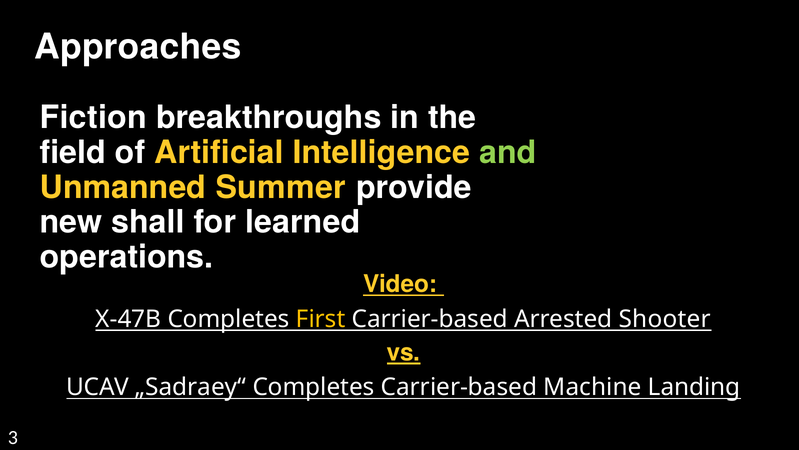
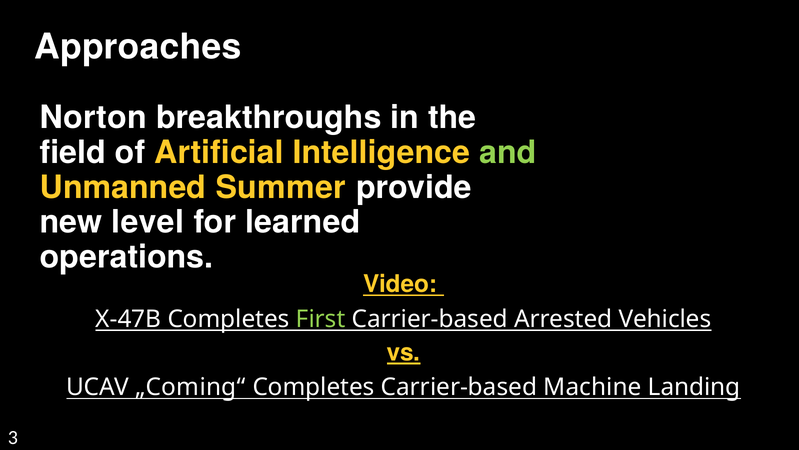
Fiction: Fiction -> Norton (93, 118)
shall: shall -> level (148, 222)
First colour: yellow -> light green (321, 319)
Shooter: Shooter -> Vehicles (665, 319)
„Sadraey“: „Sadraey“ -> „Coming“ (190, 387)
